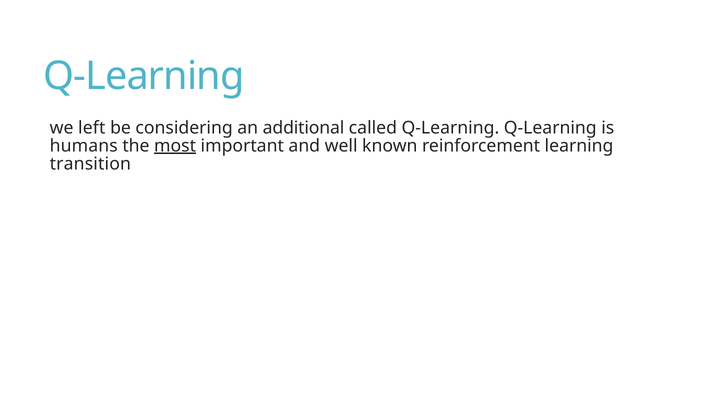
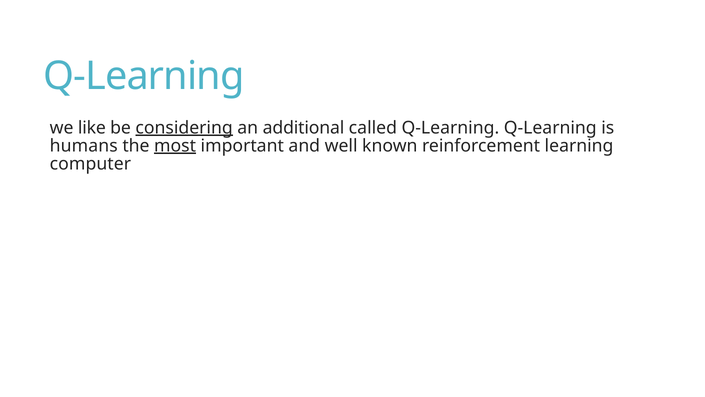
left: left -> like (92, 128)
considering underline: none -> present (184, 128)
transition: transition -> computer (90, 164)
